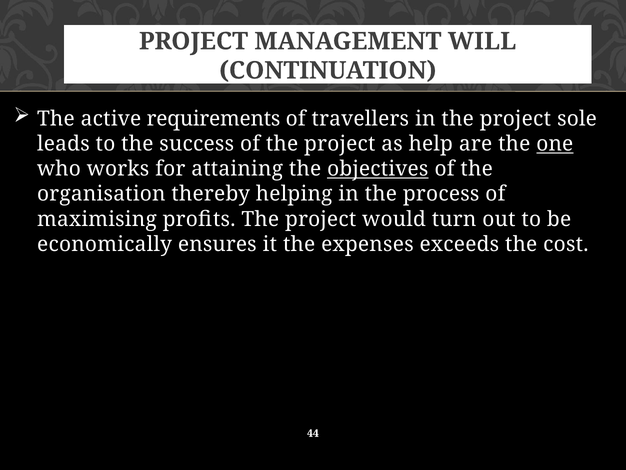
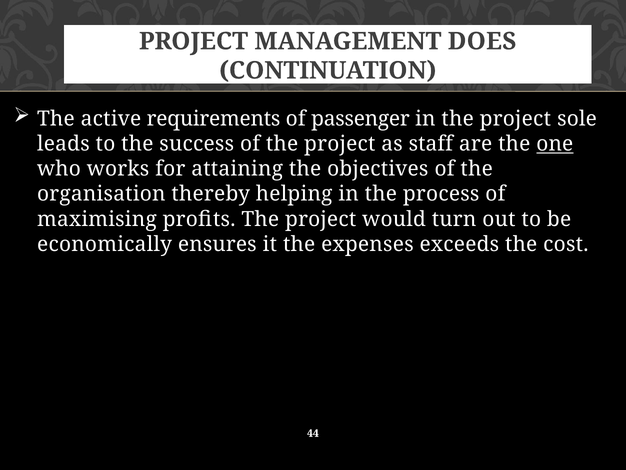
WILL: WILL -> DOES (482, 41)
travellers: travellers -> passenger (360, 119)
help: help -> staff (431, 144)
objectives underline: present -> none (378, 169)
